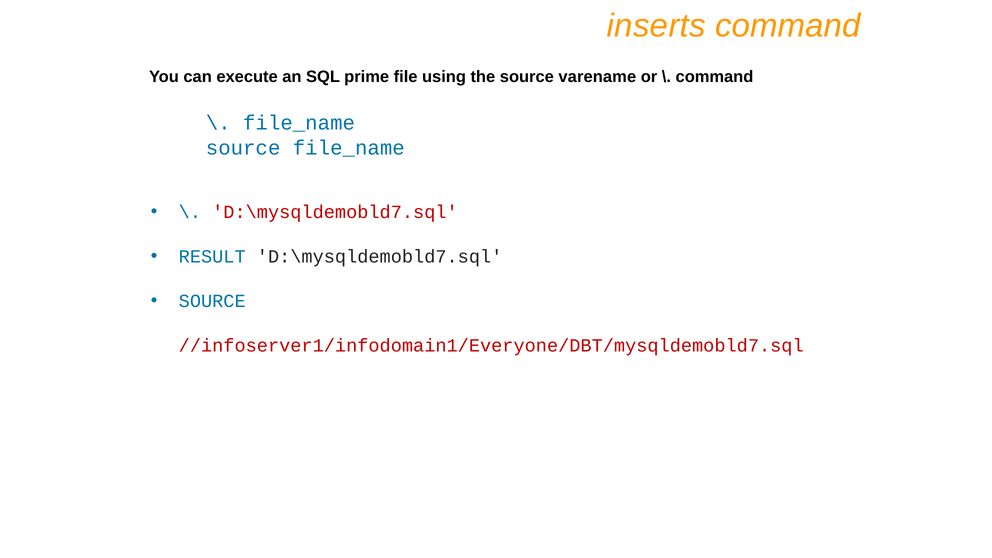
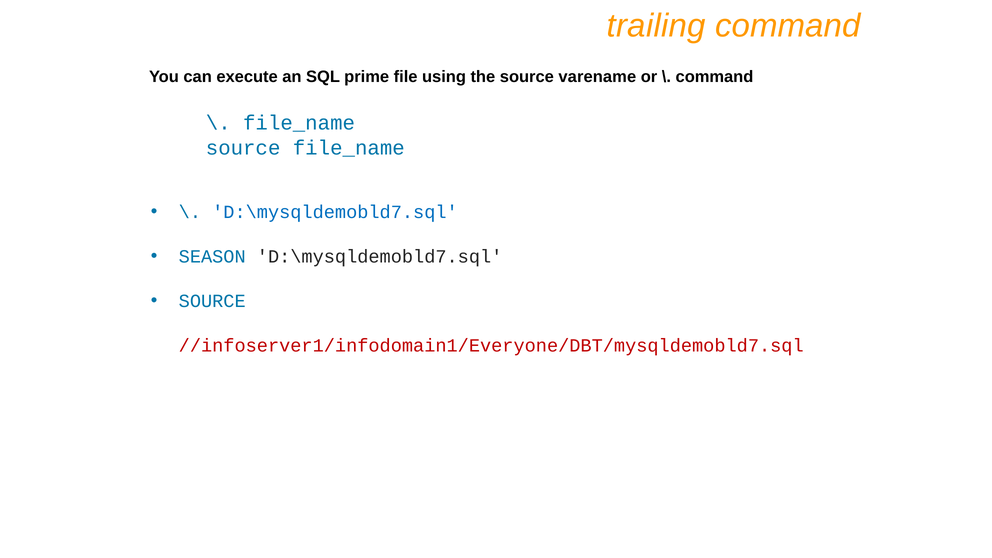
inserts: inserts -> trailing (656, 26)
D:\mysqldemobld7.sql colour: red -> blue (335, 212)
RESULT: RESULT -> SEASON (212, 257)
